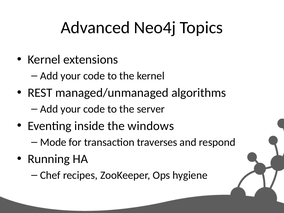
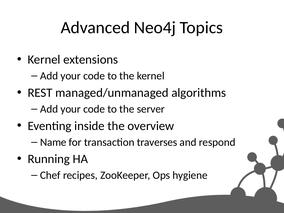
windows: windows -> overview (151, 126)
Mode: Mode -> Name (53, 142)
